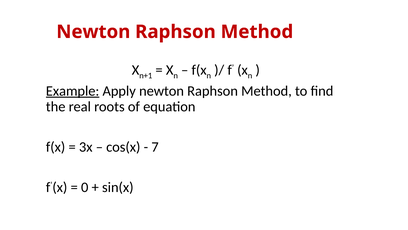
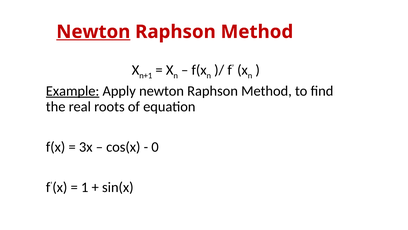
Newton underline: none -> present (93, 32)
7: 7 -> 0 (155, 147)
0: 0 -> 1 (85, 187)
